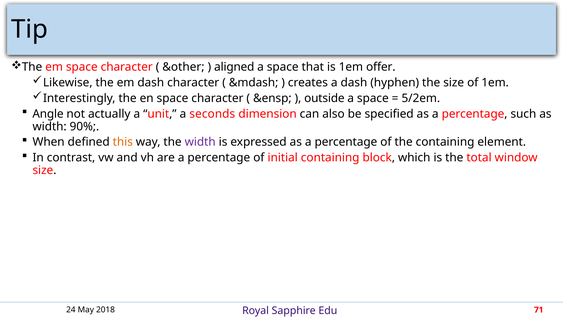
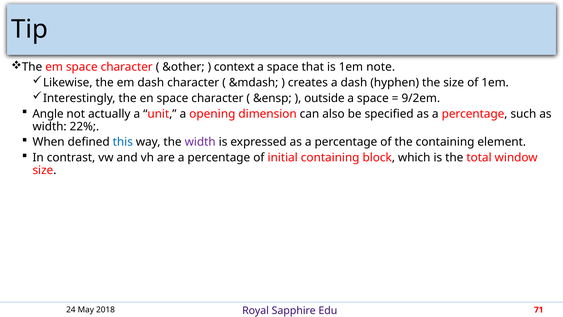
aligned: aligned -> context (234, 67)
offer: offer -> note (381, 67)
5/2em: 5/2em -> 9/2em (421, 98)
seconds: seconds -> opening (212, 114)
90%: 90% -> 22% (84, 126)
this colour: orange -> blue (123, 142)
